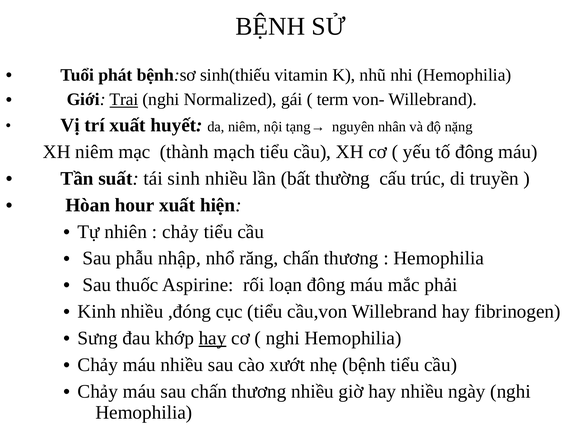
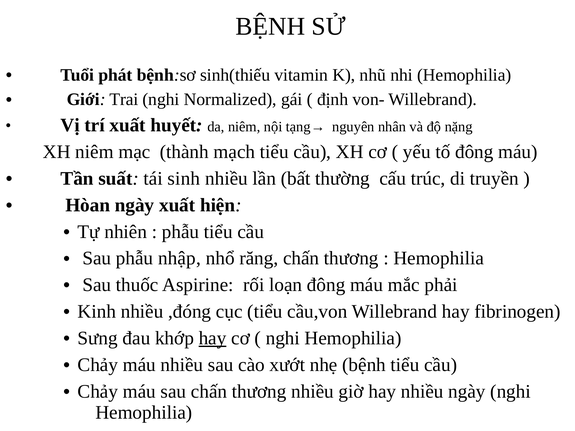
Trai underline: present -> none (124, 100)
term: term -> định (333, 100)
Hòan hour: hour -> ngày (135, 205)
chảy: chảy -> phẫu (181, 232)
